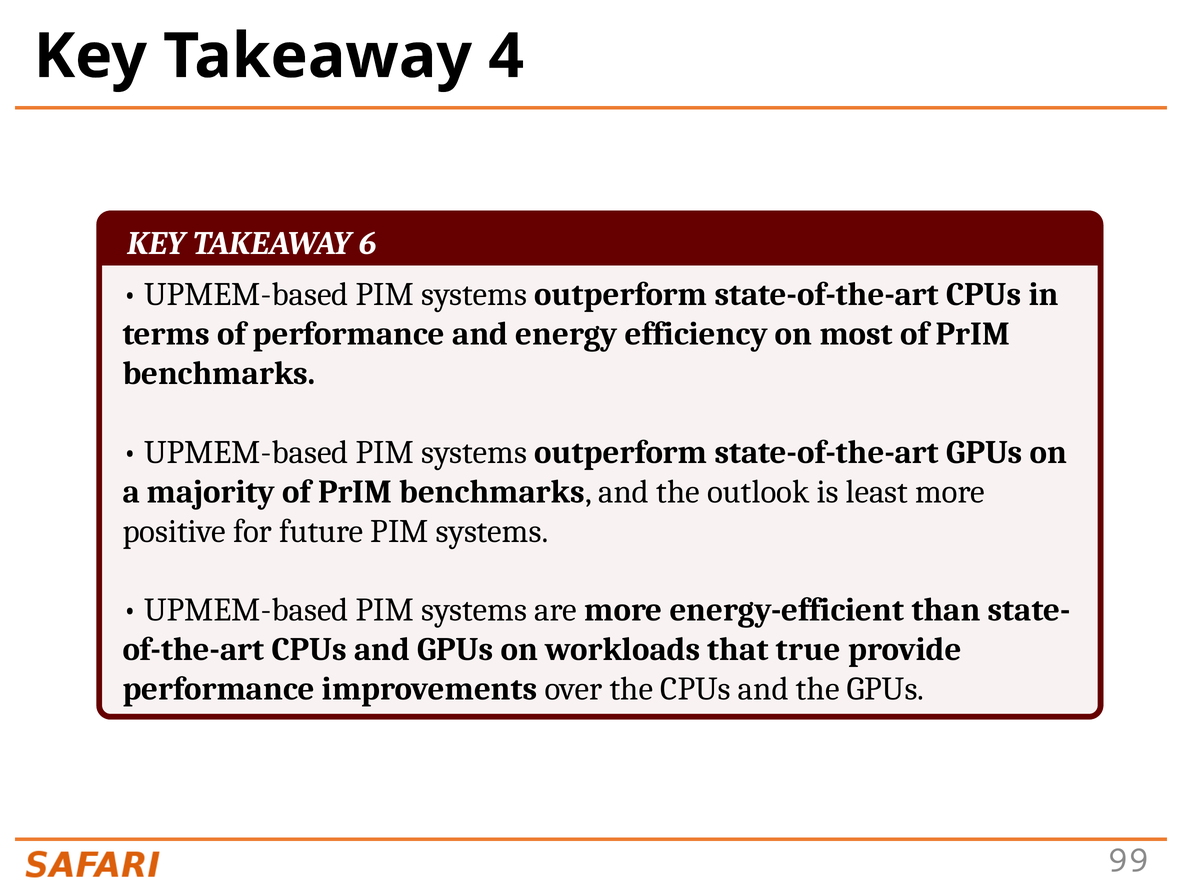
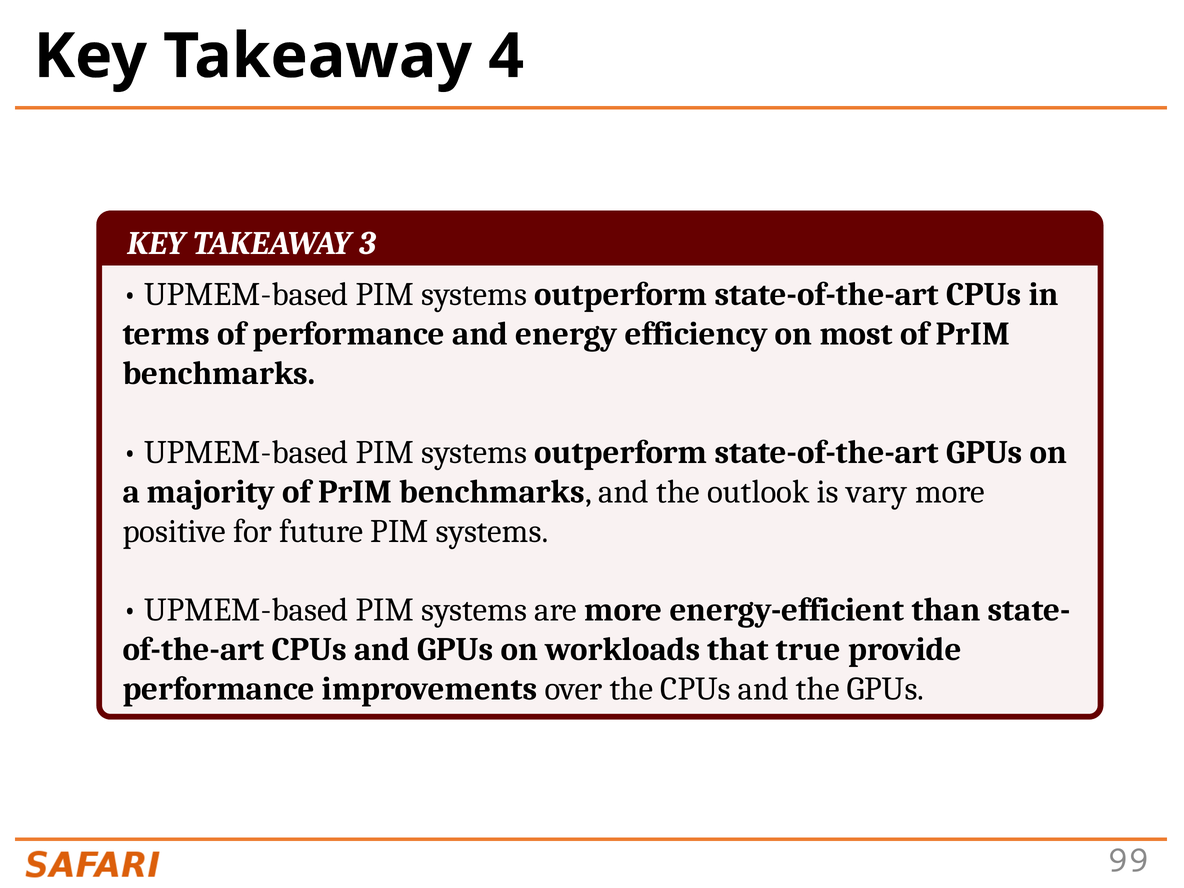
6: 6 -> 3 (368, 244)
least: least -> vary (877, 492)
